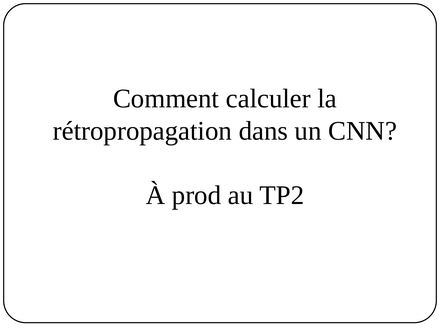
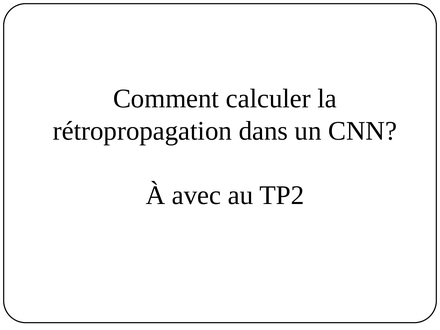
prod: prod -> avec (197, 195)
